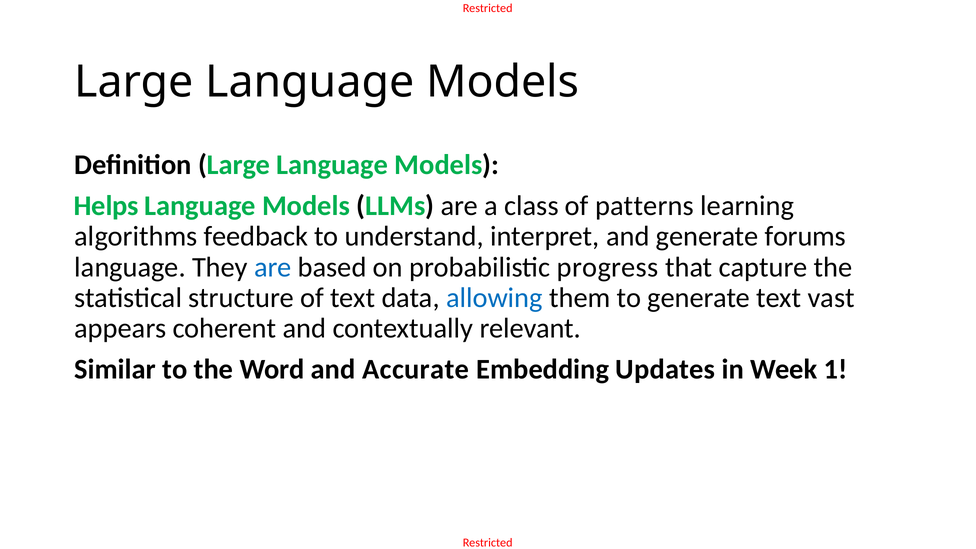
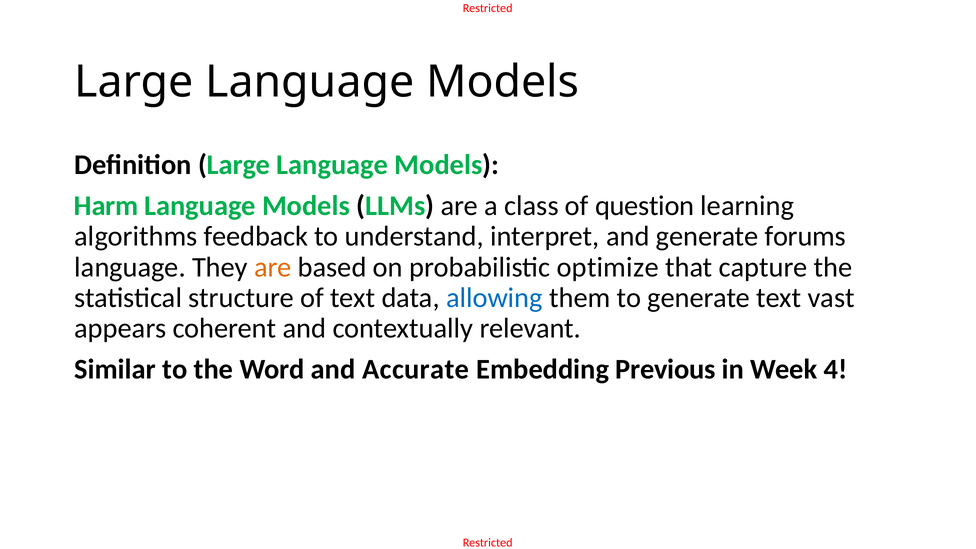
Helps: Helps -> Harm (106, 206)
patterns: patterns -> question (645, 206)
are colour: blue -> orange (273, 267)
progress: progress -> optimize (608, 267)
Updates: Updates -> Previous (666, 369)
1: 1 -> 4 (836, 369)
